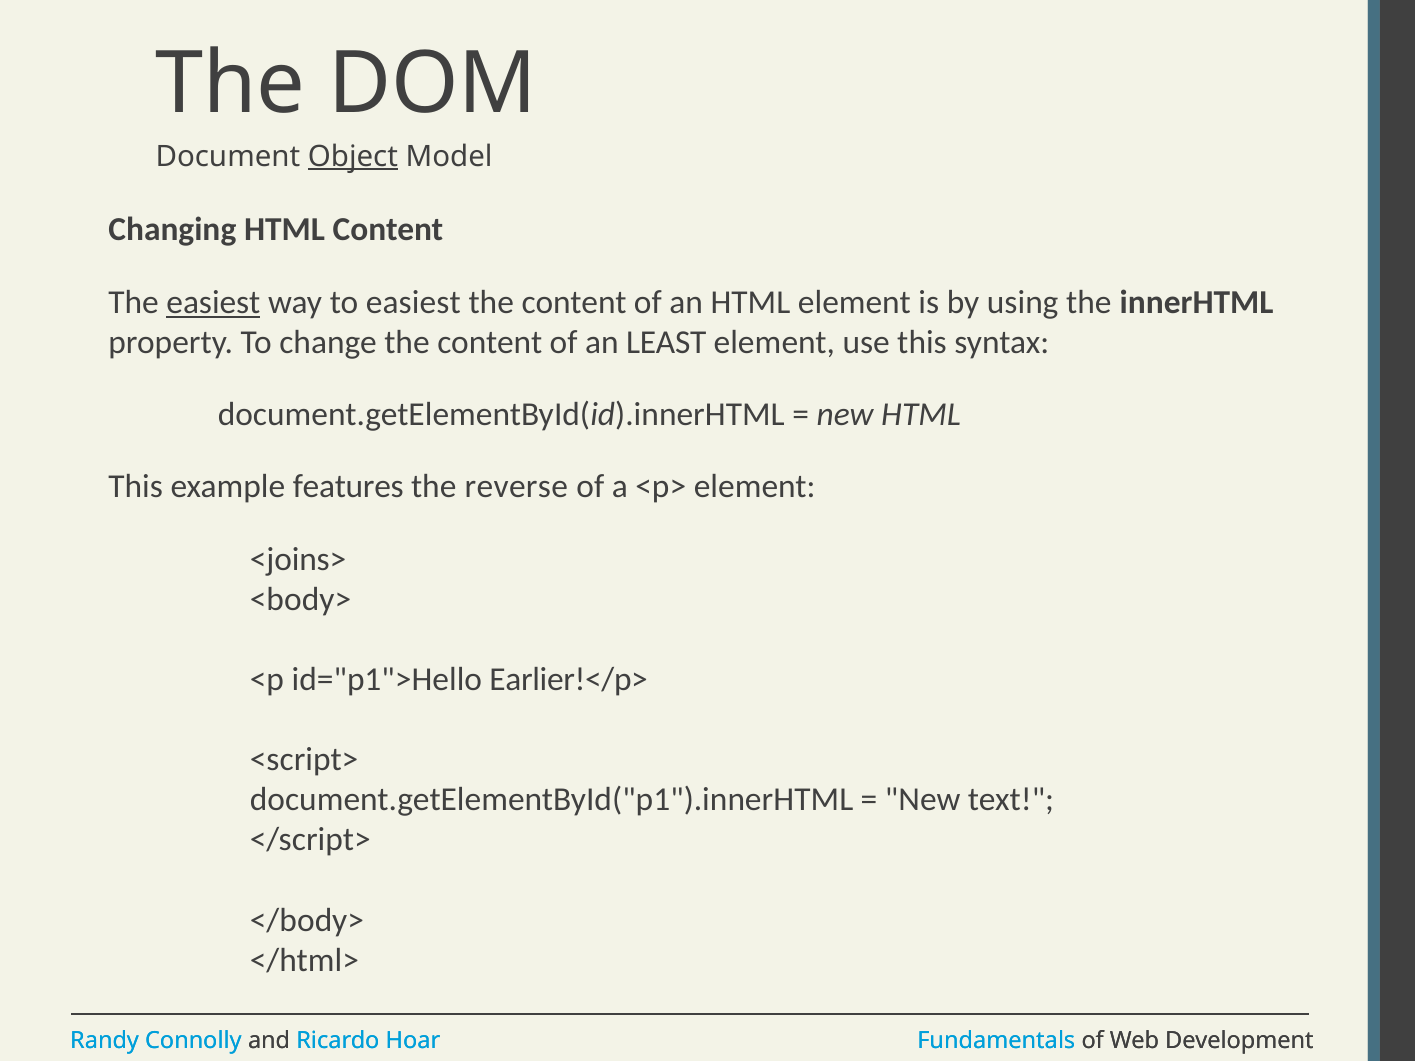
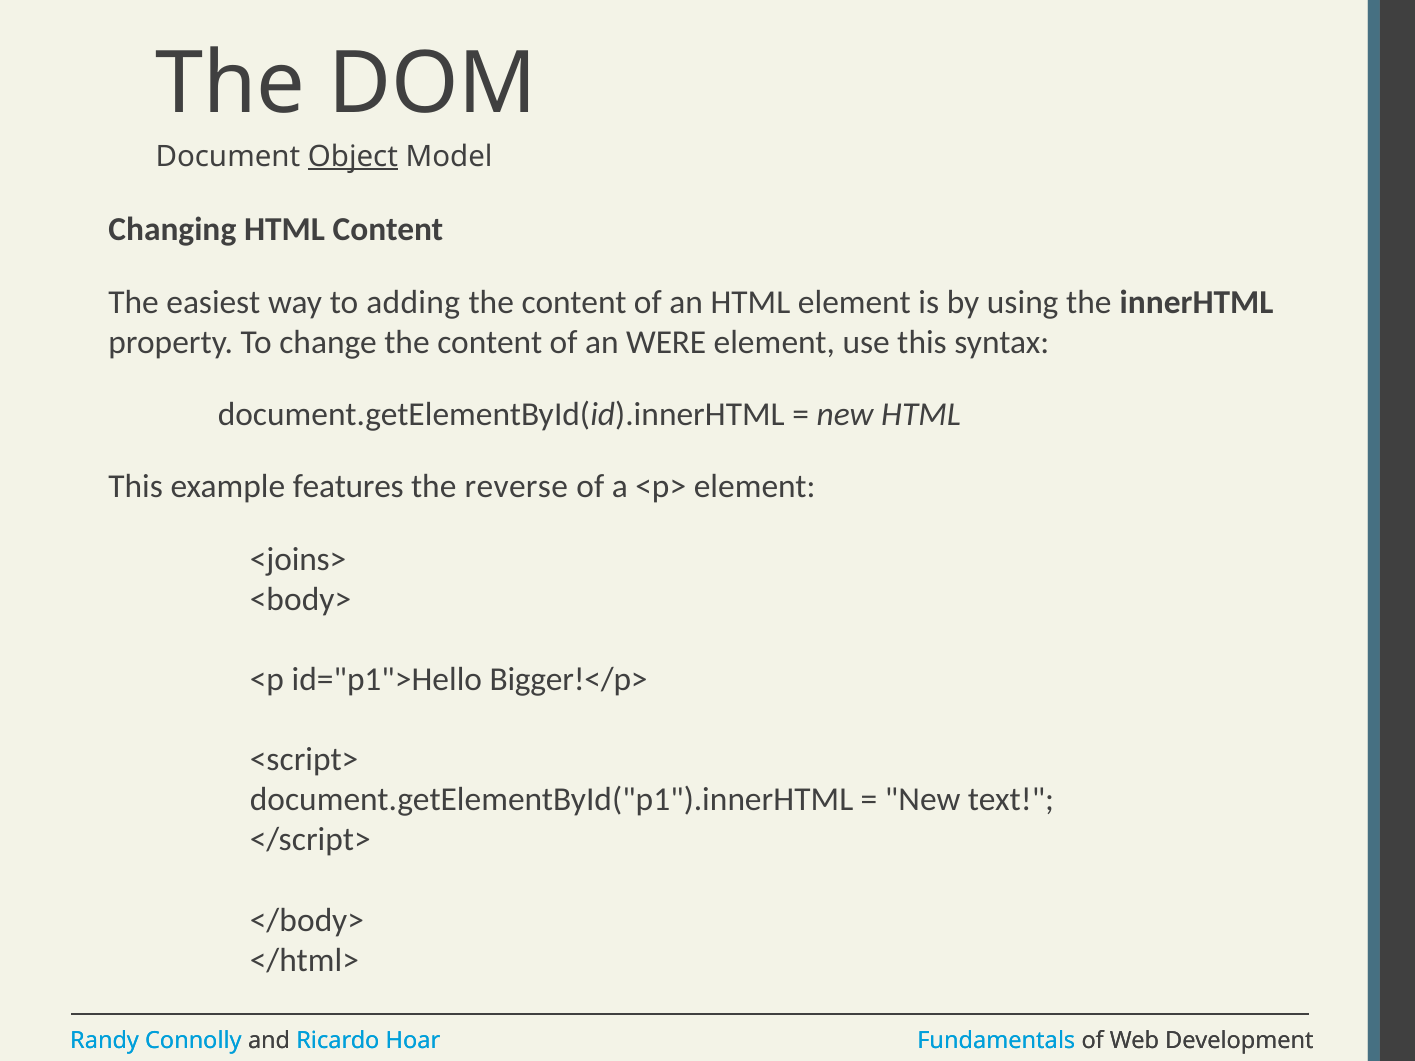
easiest underline: present -> none (213, 302)
to easiest: easiest -> adding (413, 302)
LEAST: LEAST -> WERE (666, 342)
Earlier!</p>: Earlier!</p> -> Bigger!</p> (569, 680)
